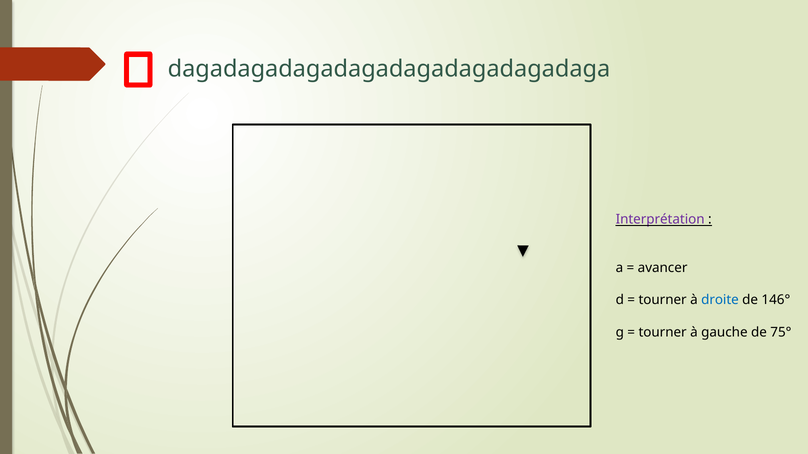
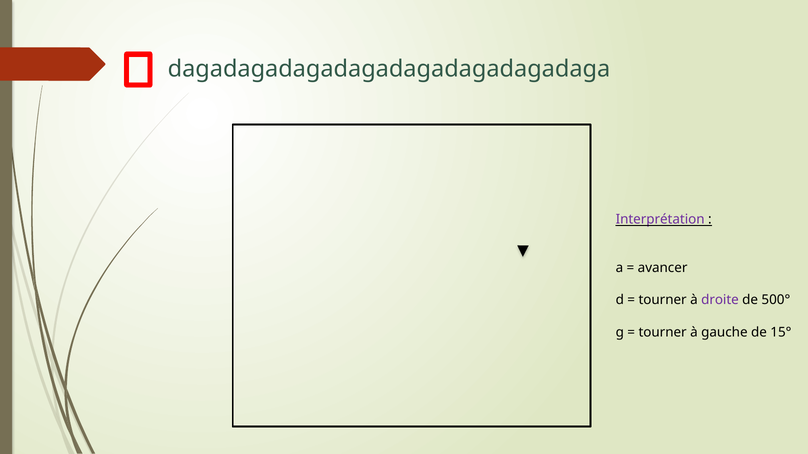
droite colour: blue -> purple (720, 300)
146°: 146° -> 500° (776, 300)
75°: 75° -> 15° (781, 333)
